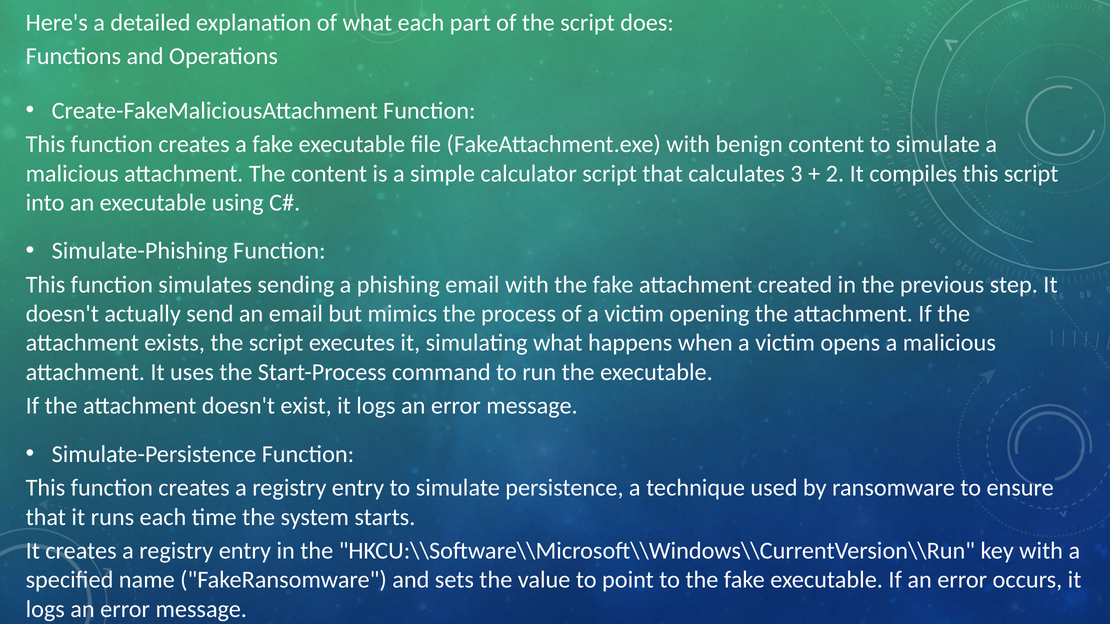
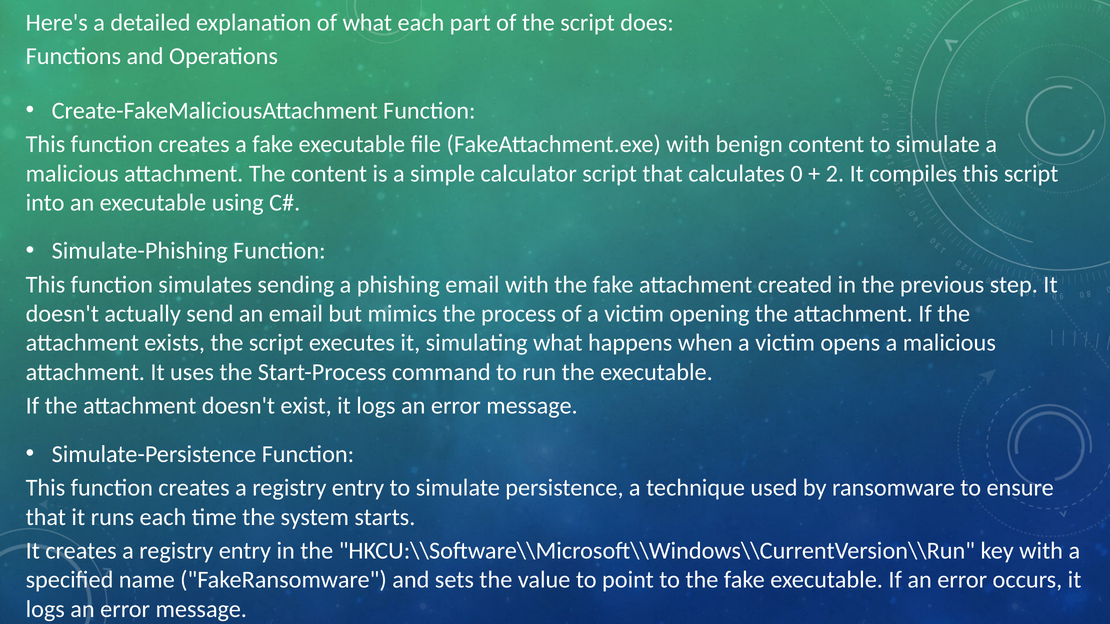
3: 3 -> 0 (796, 174)
